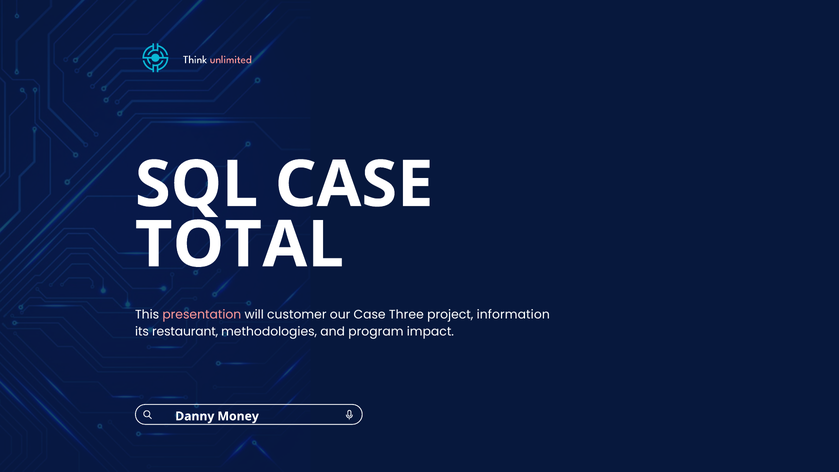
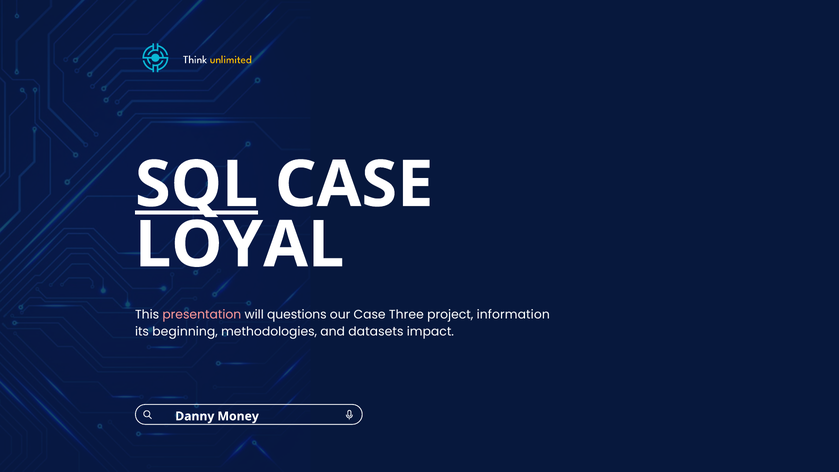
unlimited colour: pink -> yellow (231, 60)
SQL underline: none -> present (197, 185)
TOTAL: TOTAL -> LOYAL (240, 245)
customer: customer -> questions (297, 315)
restaurant: restaurant -> beginning (185, 332)
program: program -> datasets (376, 332)
